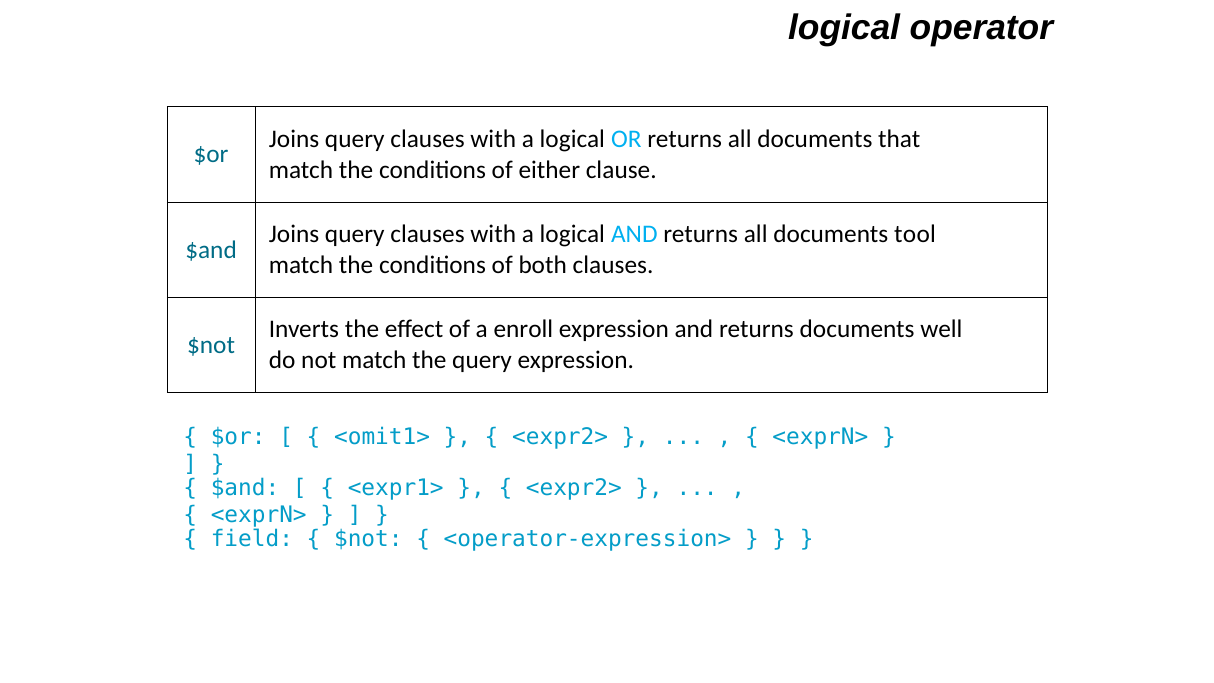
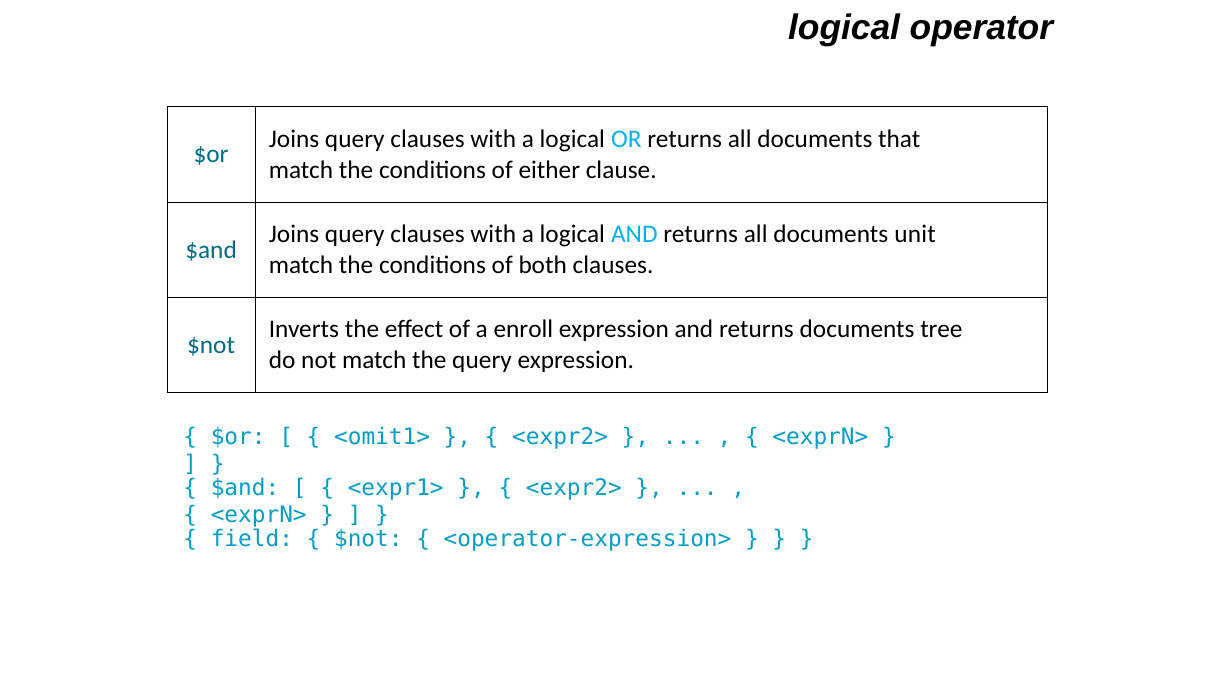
tool: tool -> unit (915, 234)
well: well -> tree (941, 330)
